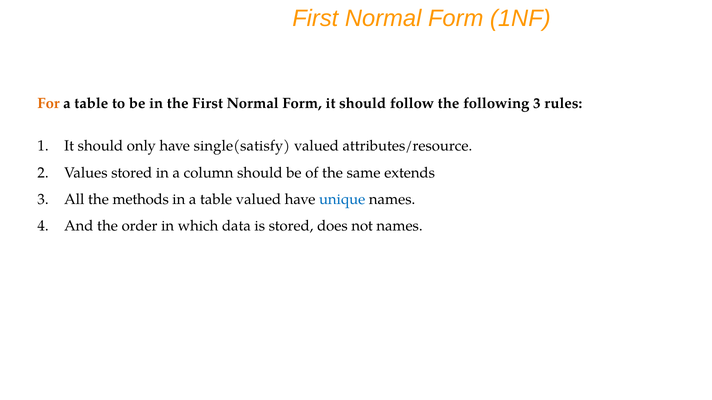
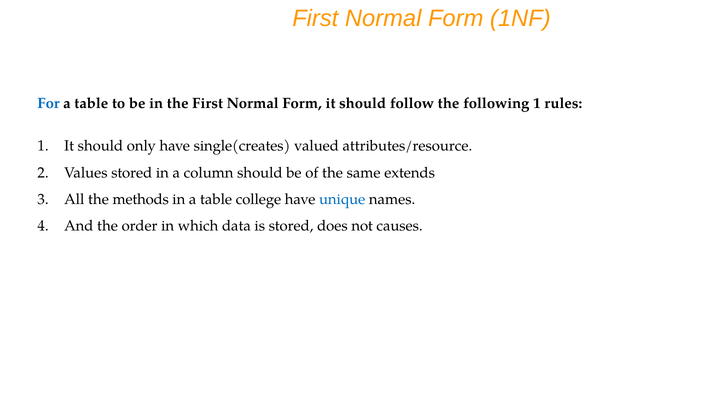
For colour: orange -> blue (49, 103)
following 3: 3 -> 1 (537, 103)
single(satisfy: single(satisfy -> single(creates (242, 146)
table valued: valued -> college (258, 200)
not names: names -> causes (400, 226)
